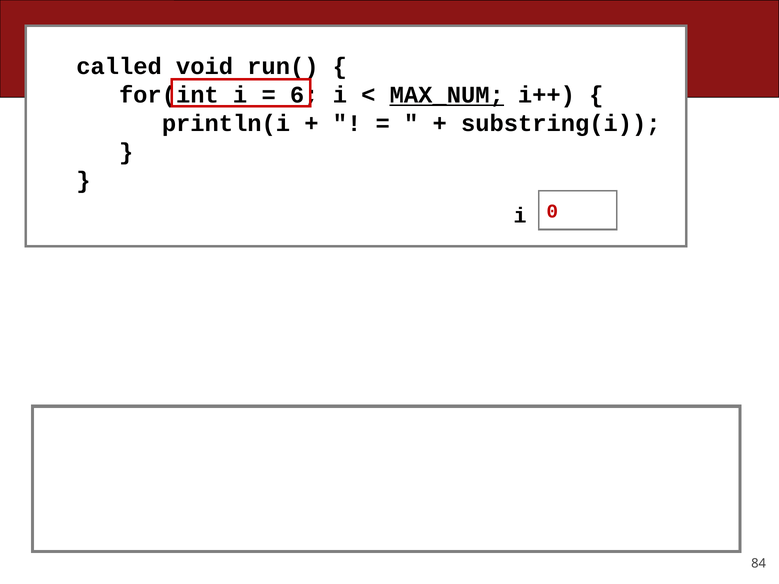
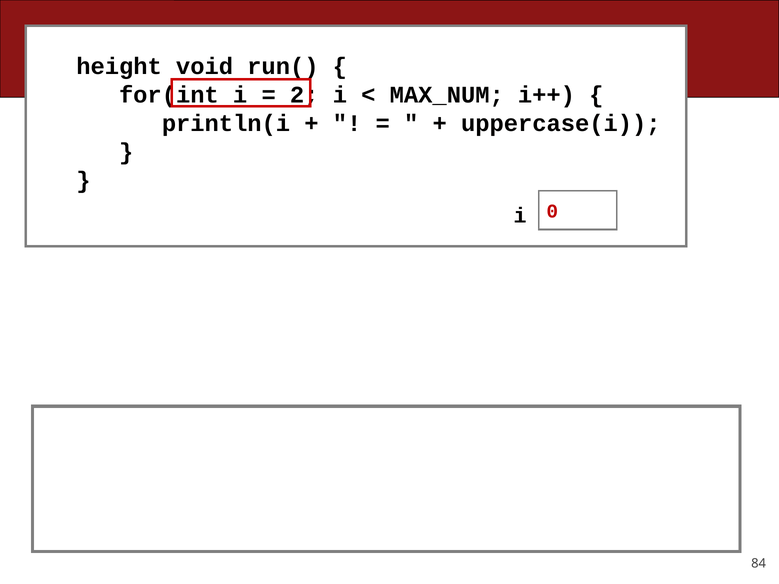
called: called -> height (119, 66)
6: 6 -> 2 (304, 95)
MAX_NUM underline: present -> none (447, 95)
substring(i: substring(i -> uppercase(i (561, 124)
